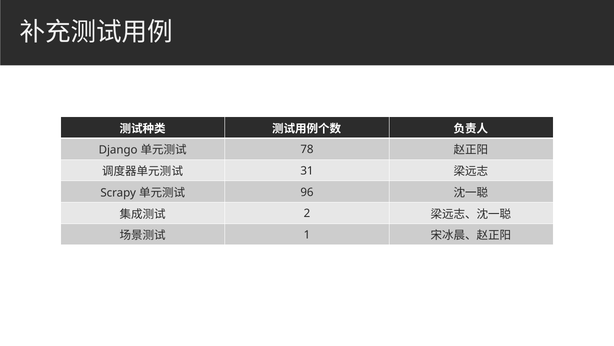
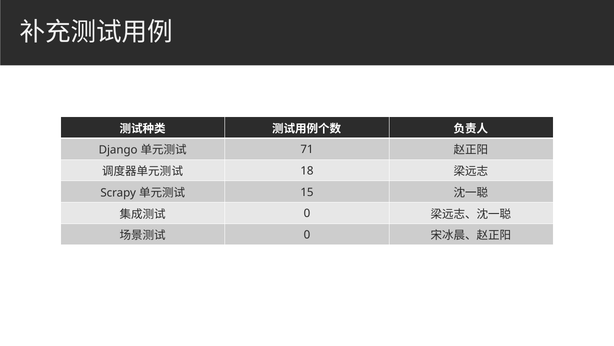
78: 78 -> 71 (307, 149)
31: 31 -> 18 (307, 171)
96: 96 -> 15 (307, 192)
2: 2 -> 0 (307, 213)
1: 1 -> 0 (307, 235)
